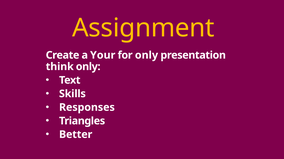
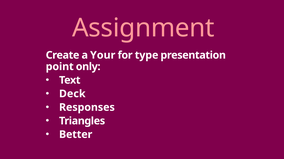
Assignment colour: yellow -> pink (143, 28)
for only: only -> type (147, 55)
think: think -> point (60, 67)
Skills: Skills -> Deck (72, 94)
